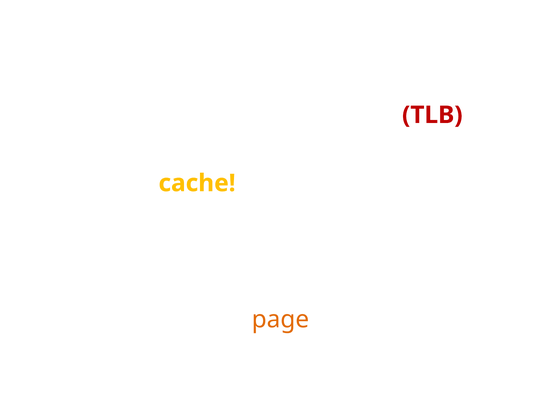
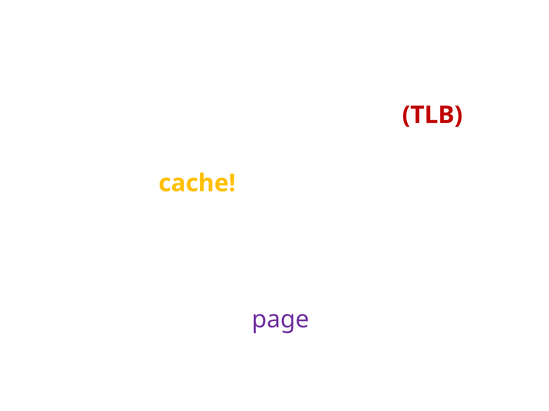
page colour: orange -> purple (281, 320)
